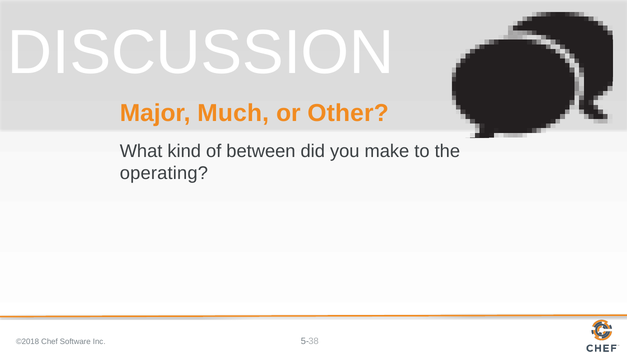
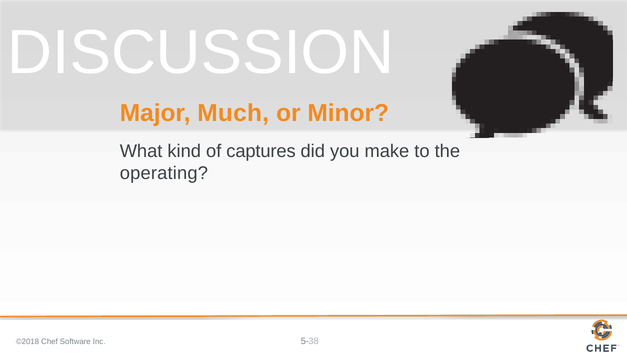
Other: Other -> Minor (348, 113)
between: between -> captures (261, 151)
